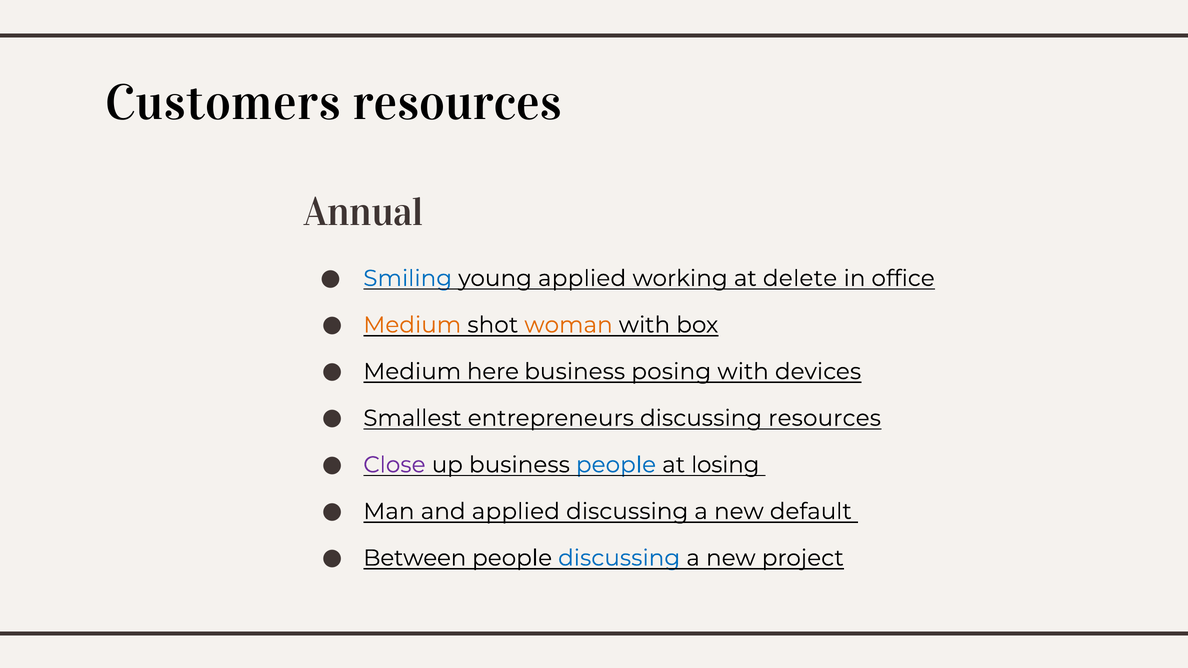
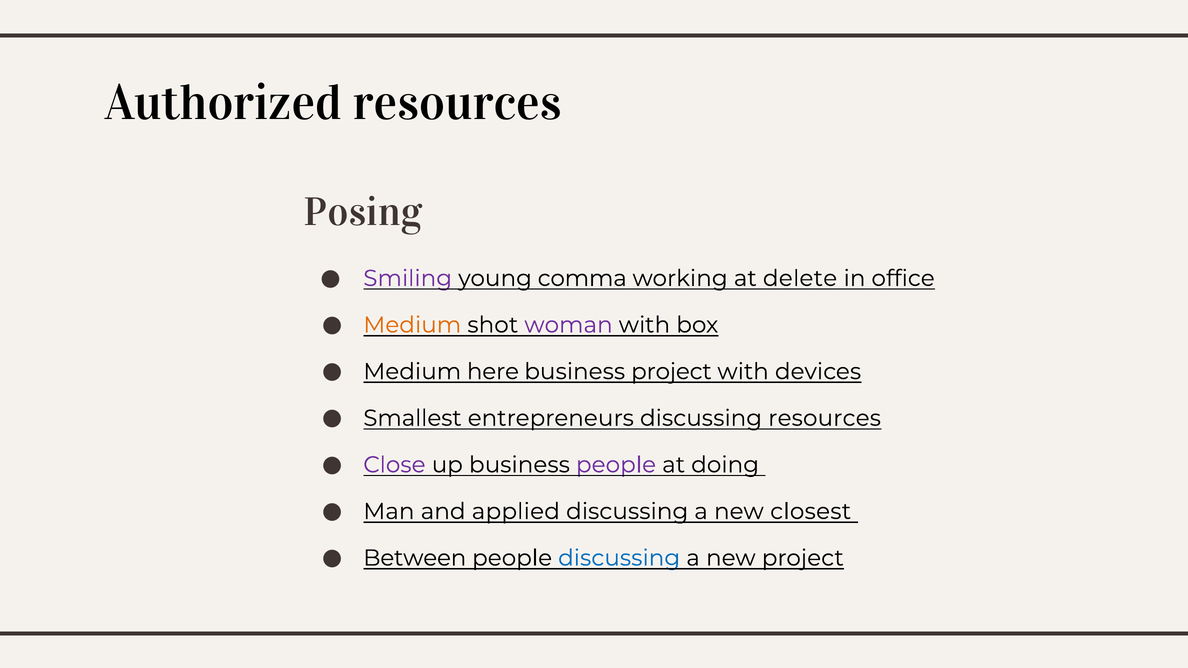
Customers: Customers -> Authorized (223, 103)
Annual: Annual -> Posing (363, 212)
Smiling colour: blue -> purple (408, 278)
young applied: applied -> comma (582, 278)
woman colour: orange -> purple (568, 325)
business posing: posing -> project (671, 372)
people colour: blue -> purple (616, 465)
losing: losing -> doing (725, 465)
default: default -> closest (811, 512)
